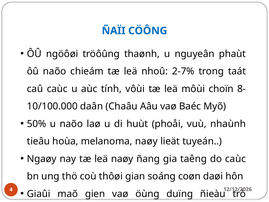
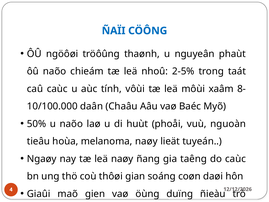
2-7%: 2-7% -> 2-5% (183, 71)
choïn: choïn -> xaâm (221, 89)
nhaùnh: nhaùnh -> nguoàn (228, 124)
